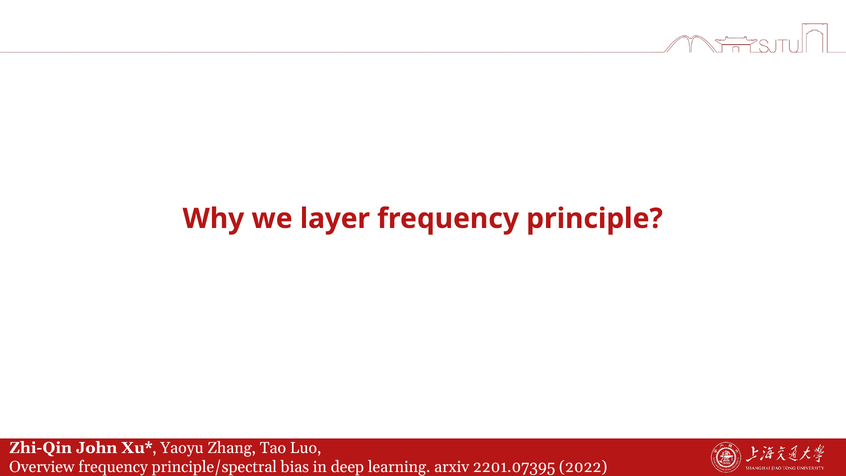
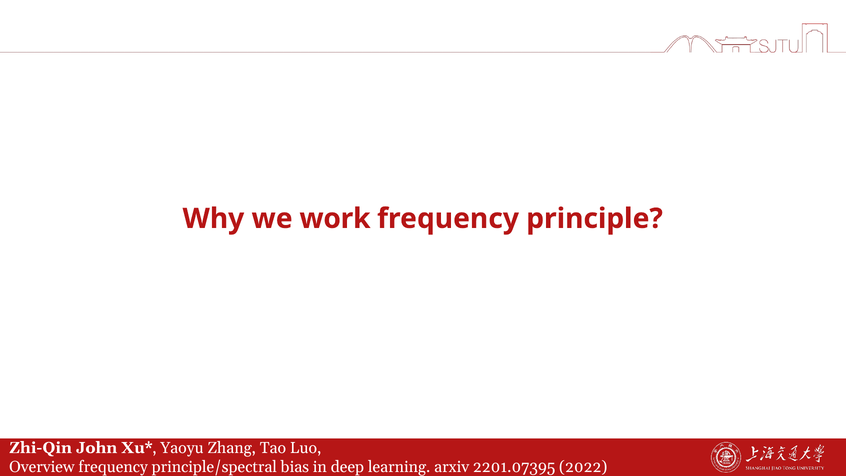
layer: layer -> work (335, 219)
